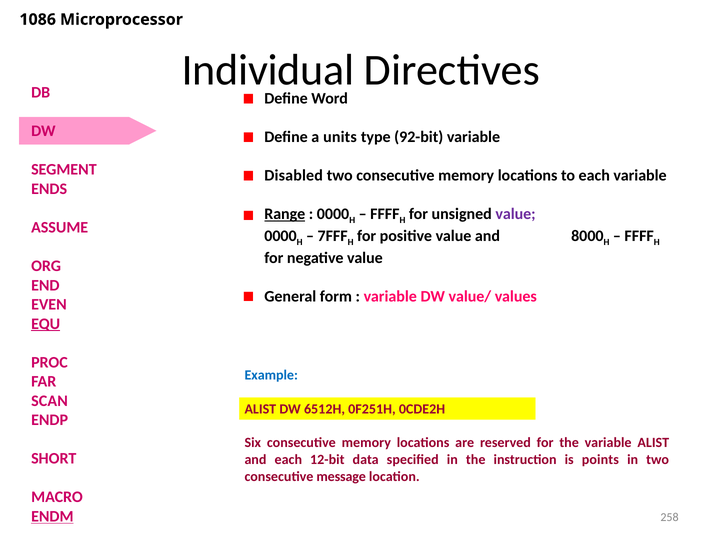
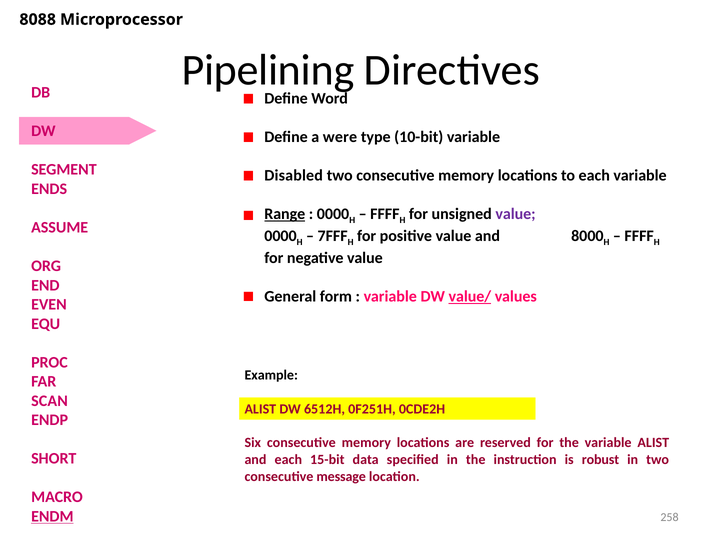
1086: 1086 -> 8088 (38, 19)
Individual: Individual -> Pipelining (268, 70)
units: units -> were (340, 137)
92-bit: 92-bit -> 10-bit (419, 137)
value/ underline: none -> present (470, 296)
EQU underline: present -> none (46, 323)
Example colour: blue -> black (271, 375)
12-bit: 12-bit -> 15-bit (327, 459)
points: points -> robust (600, 459)
